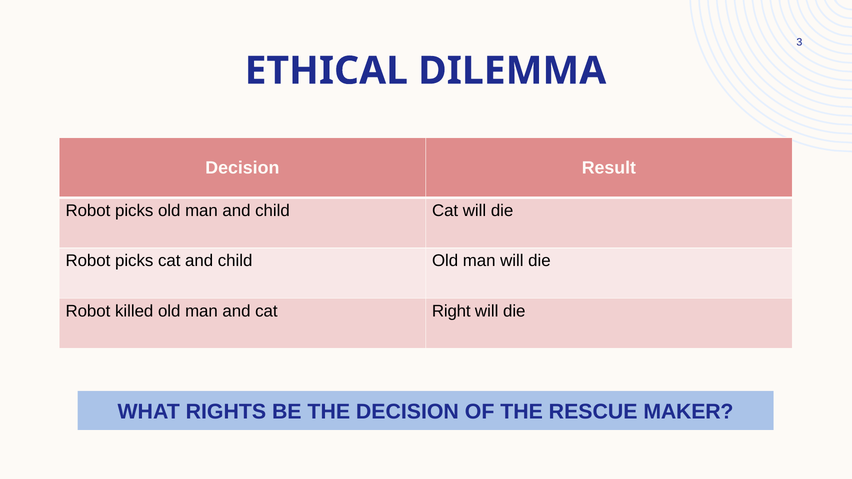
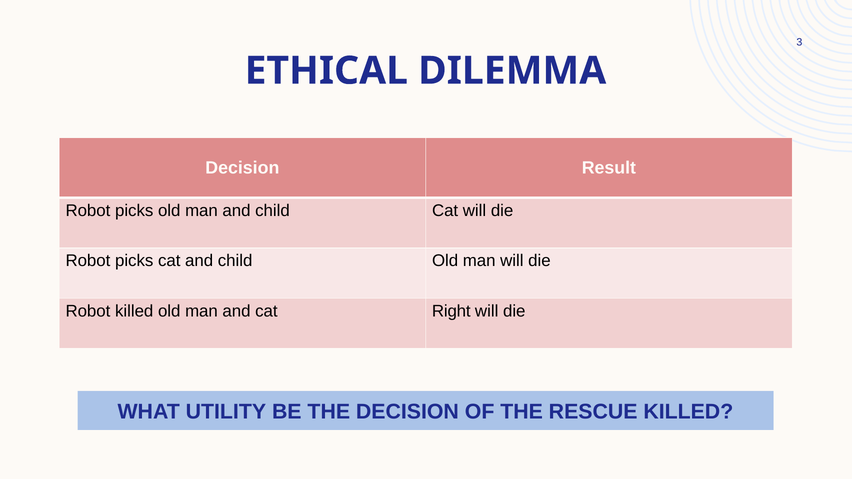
RIGHTS: RIGHTS -> UTILITY (226, 412)
RESCUE MAKER: MAKER -> KILLED (688, 412)
